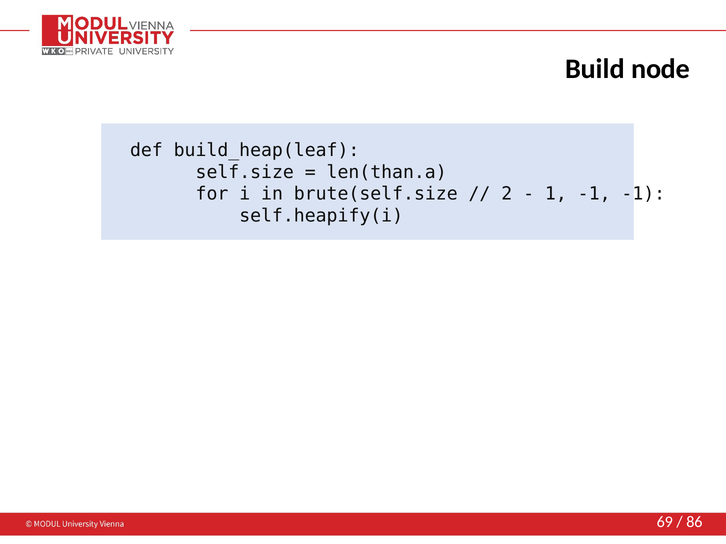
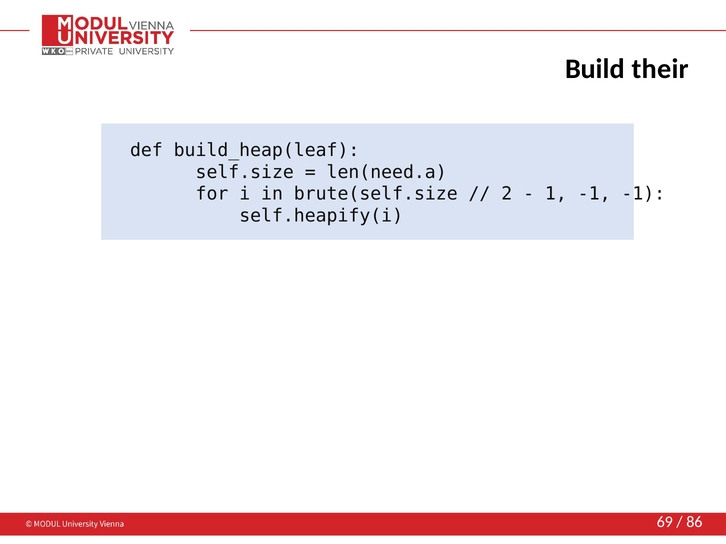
node: node -> their (660, 69)
len(than.a: len(than.a -> len(need.a (387, 172)
